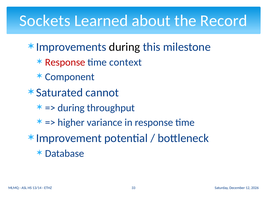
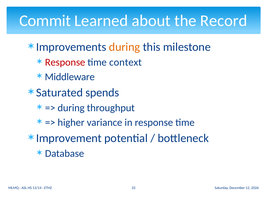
Sockets: Sockets -> Commit (45, 21)
during colour: black -> orange (125, 47)
Component: Component -> Middleware (70, 77)
cannot: cannot -> spends (102, 93)
